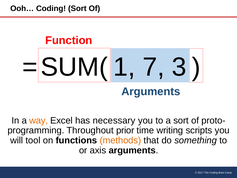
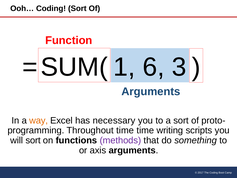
7: 7 -> 6 (154, 67)
Throughout prior: prior -> time (125, 130)
will tool: tool -> sort (33, 140)
methods colour: orange -> purple (120, 140)
